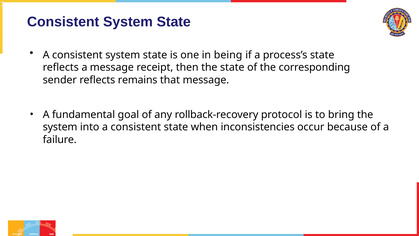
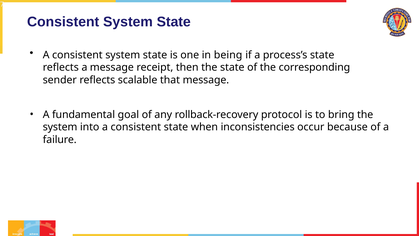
remains: remains -> scalable (138, 80)
